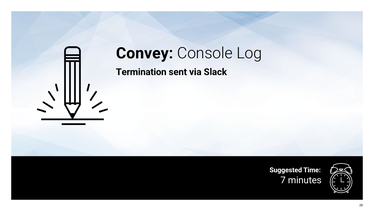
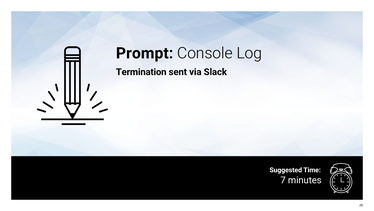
Convey: Convey -> Prompt (145, 53)
